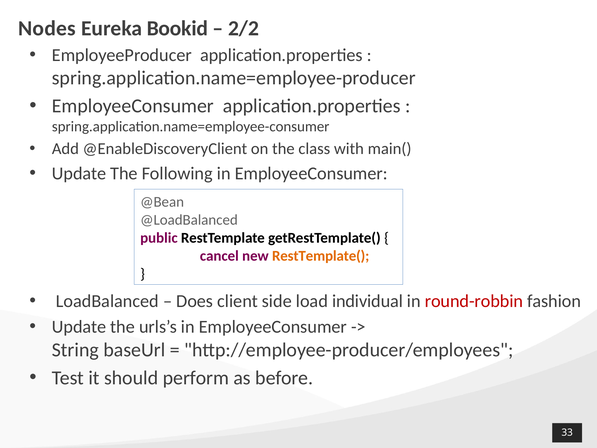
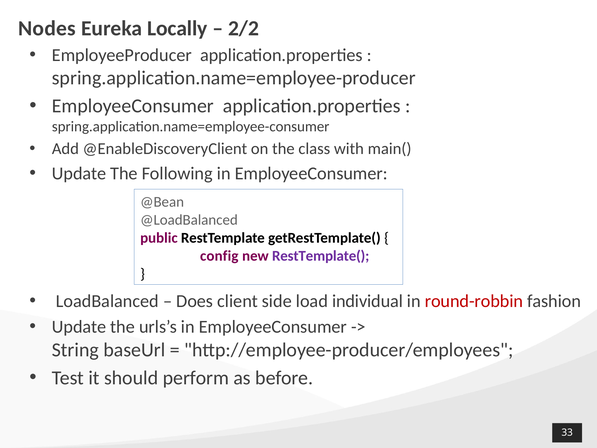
Bookid: Bookid -> Locally (177, 28)
cancel: cancel -> config (219, 256)
RestTemplate( colour: orange -> purple (321, 256)
